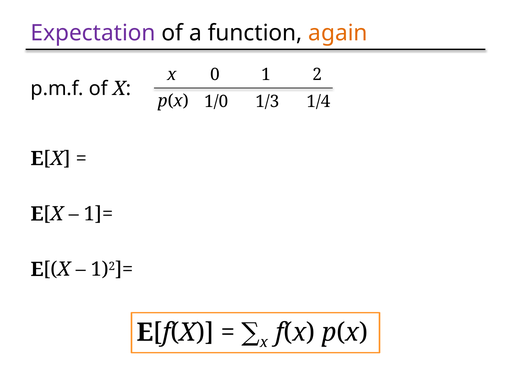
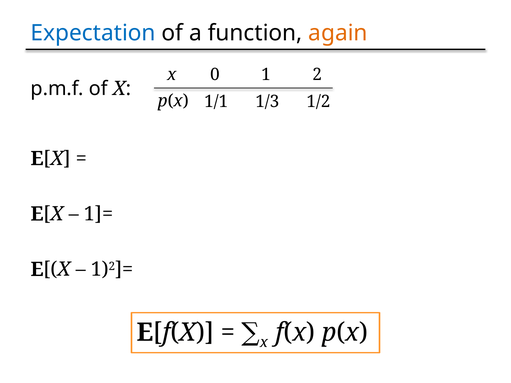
Expectation colour: purple -> blue (93, 33)
1/0: 1/0 -> 1/1 (216, 102)
1/4: 1/4 -> 1/2 (318, 102)
